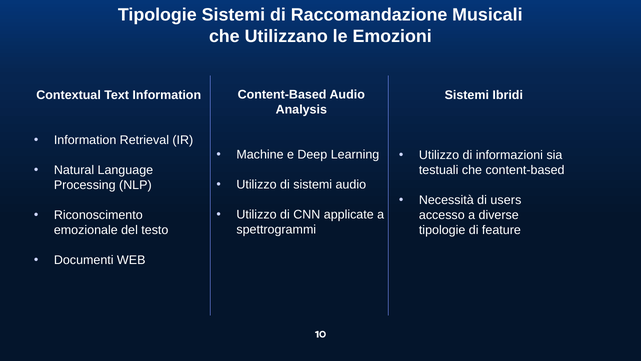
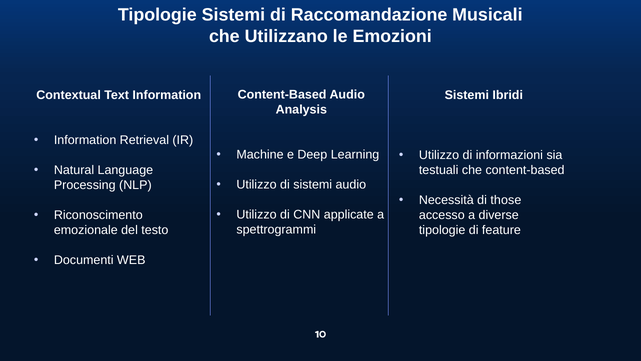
users: users -> those (506, 200)
